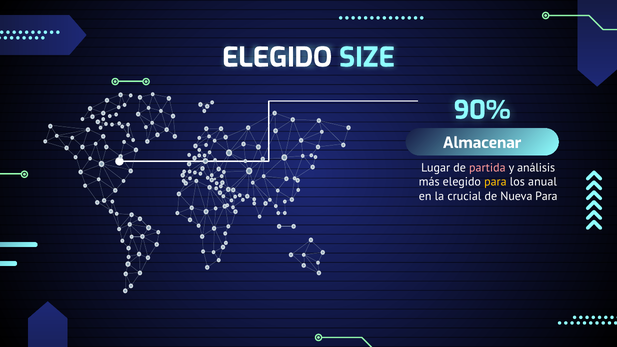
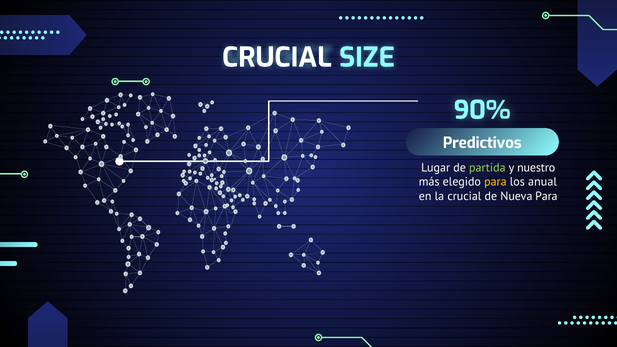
ELEGIDO: ELEGIDO -> CRUCIAL (277, 58)
Almacenar: Almacenar -> Predictivos (482, 143)
partida colour: pink -> light green (487, 168)
análisis: análisis -> nuestro (536, 168)
